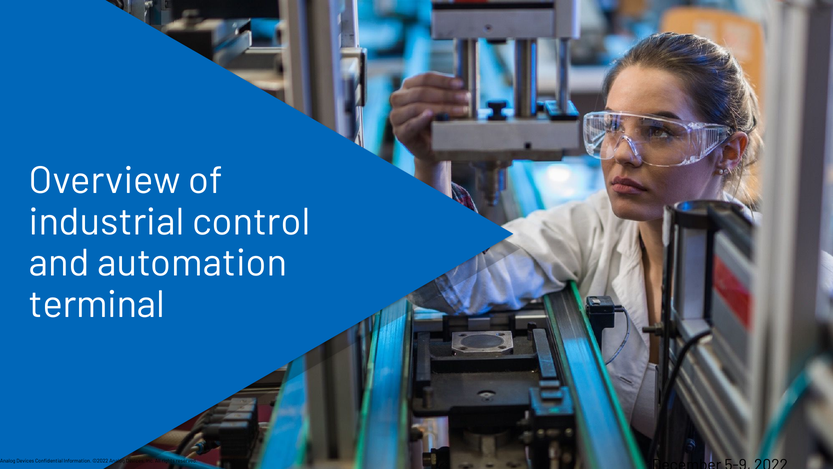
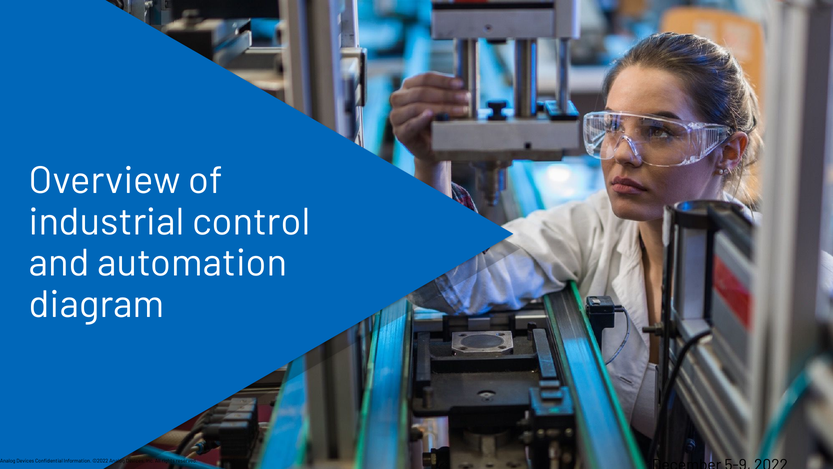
terminal: terminal -> diagram (97, 304)
